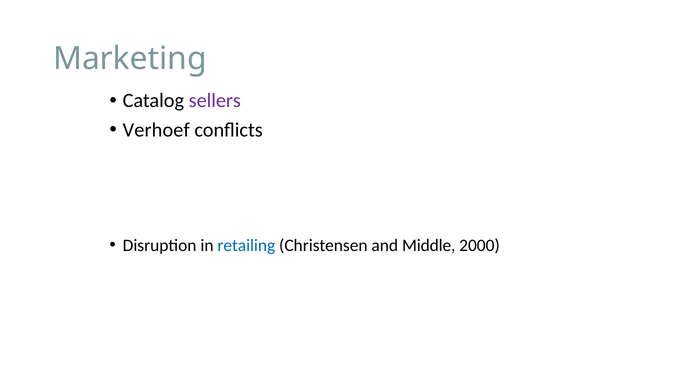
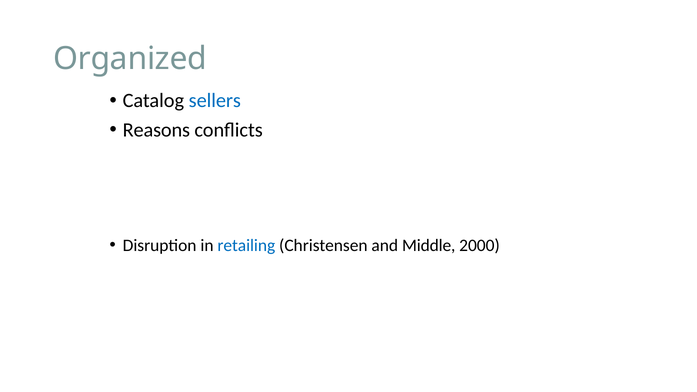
Marketing: Marketing -> Organized (130, 59)
sellers colour: purple -> blue (215, 101)
Verhoef: Verhoef -> Reasons (156, 130)
